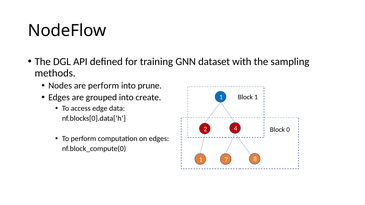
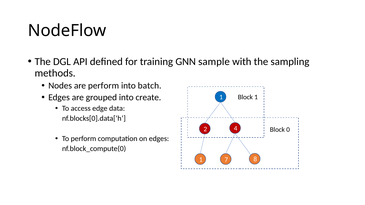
dataset: dataset -> sample (214, 62)
prune: prune -> batch (150, 86)
